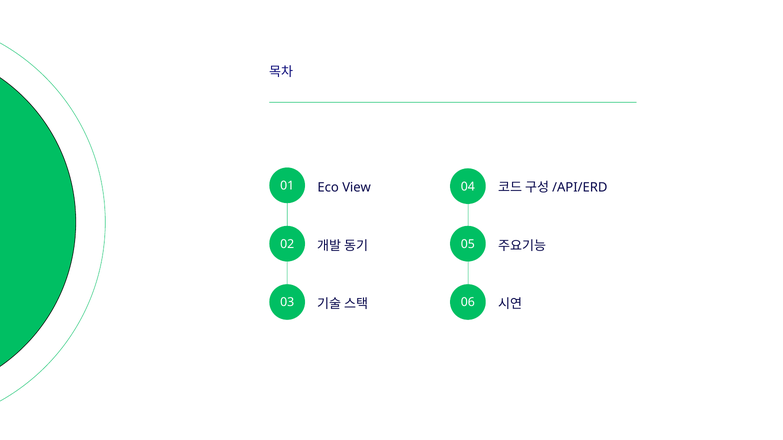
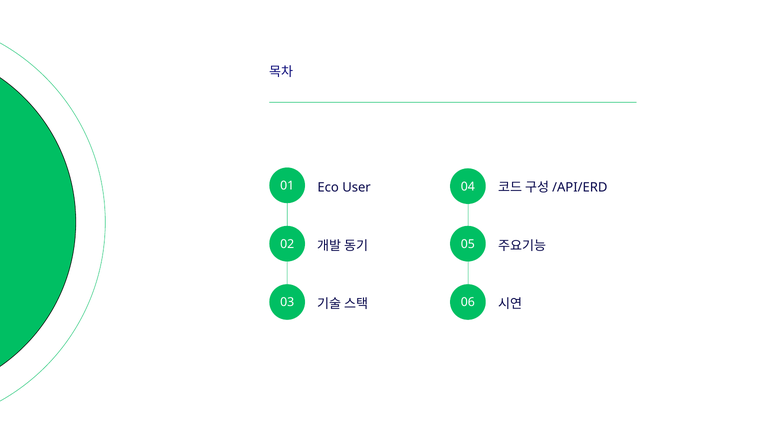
View: View -> User (356, 188)
